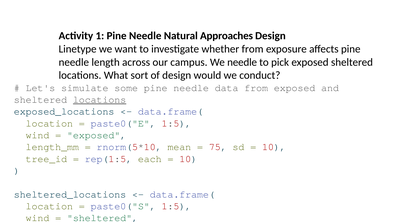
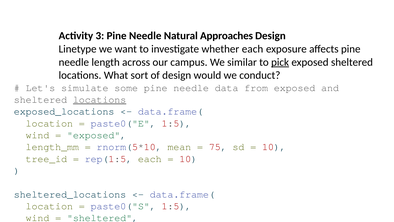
Activity 1: 1 -> 3 (100, 36)
whether from: from -> each (253, 49)
We needle: needle -> similar (242, 62)
pick underline: none -> present (280, 62)
